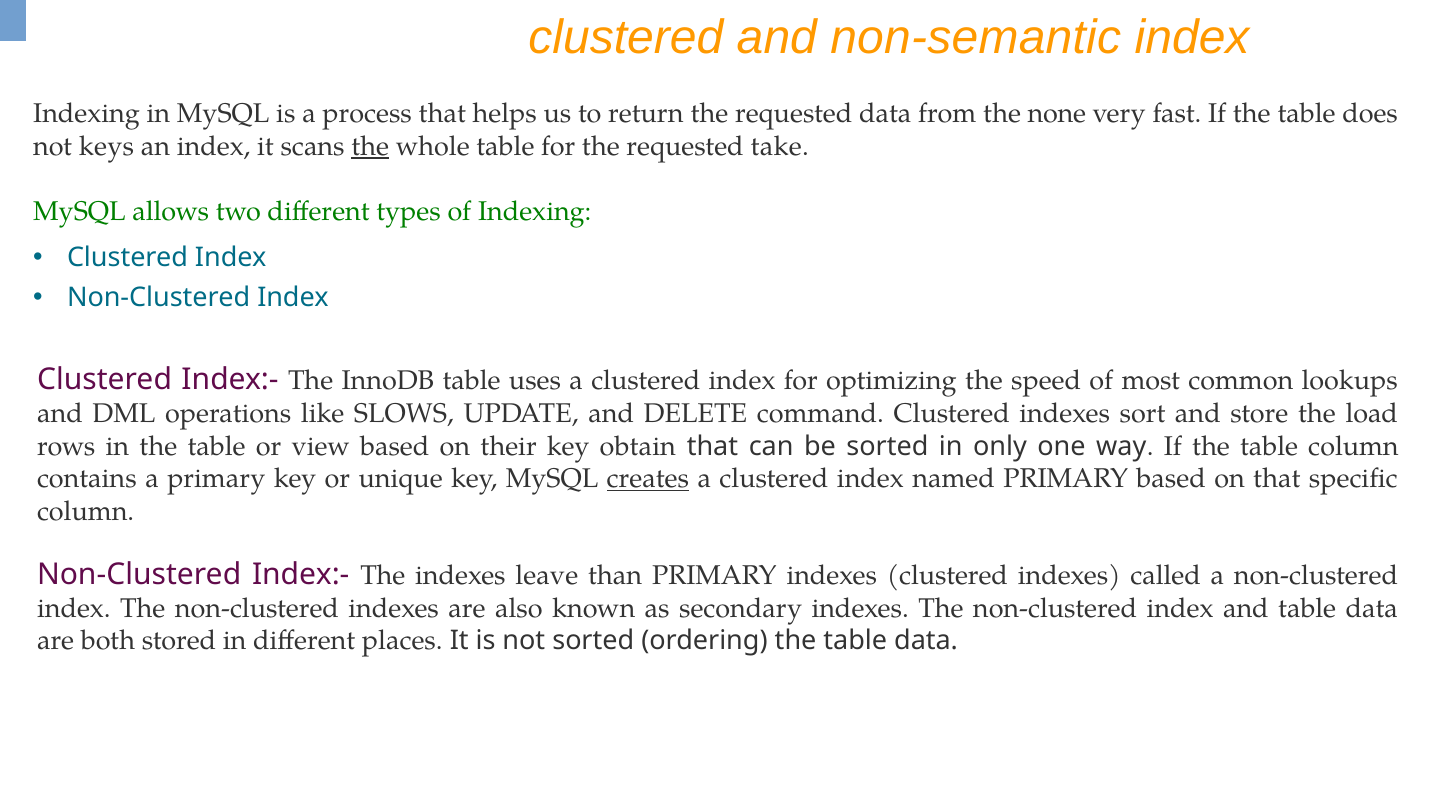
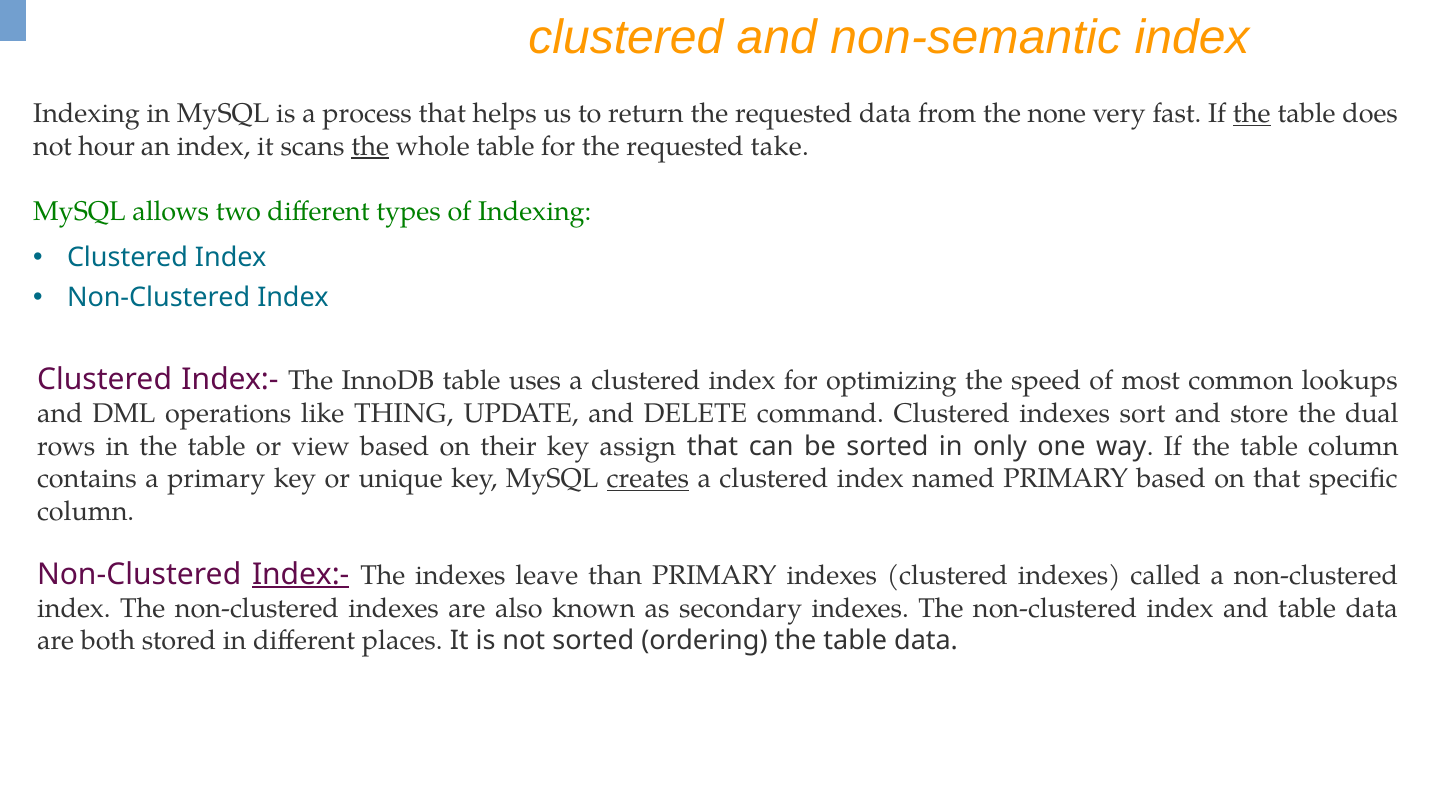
the underline: none -> present (1252, 114)
keys: keys -> hour (107, 146)
SLOWS: SLOWS -> THING (404, 414)
load: load -> dual (1372, 414)
obtain: obtain -> assign (638, 446)
Index:- underline: none -> present (301, 574)
